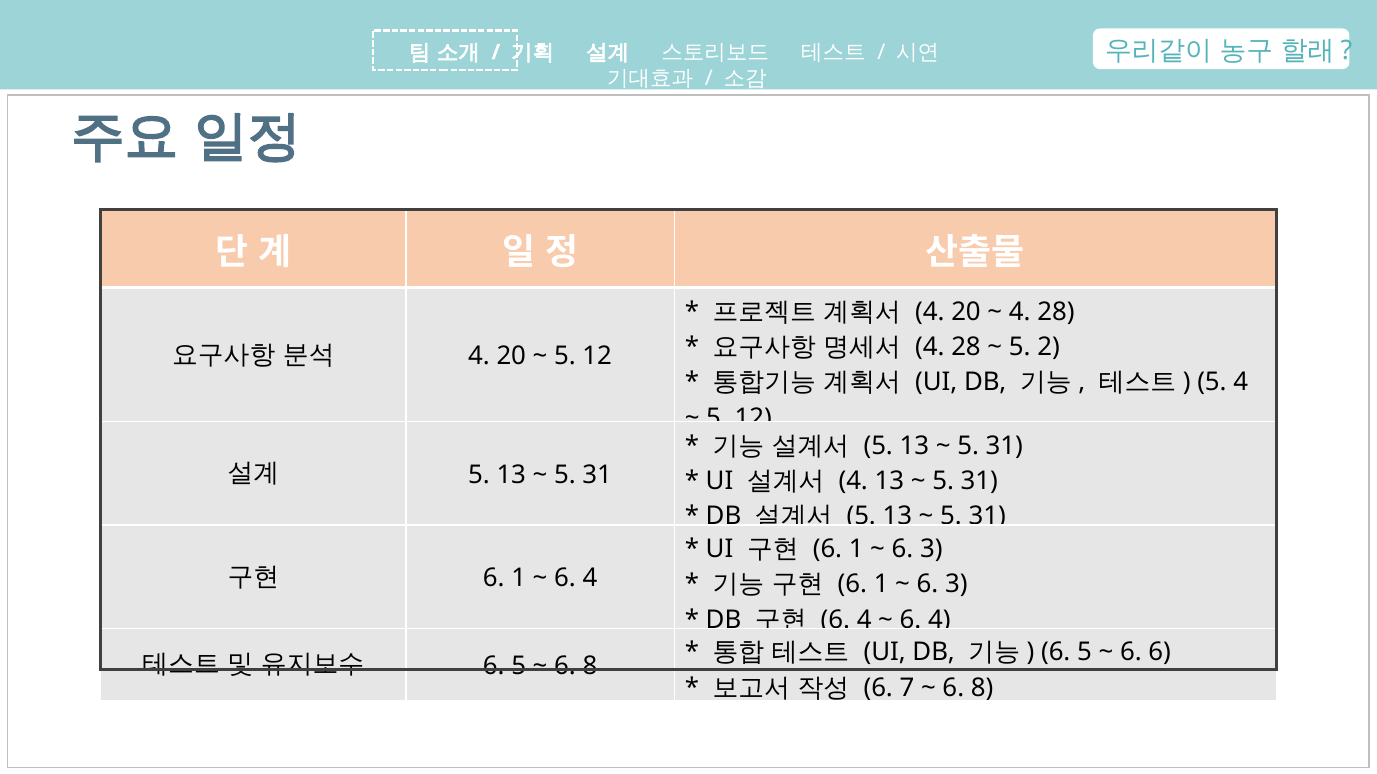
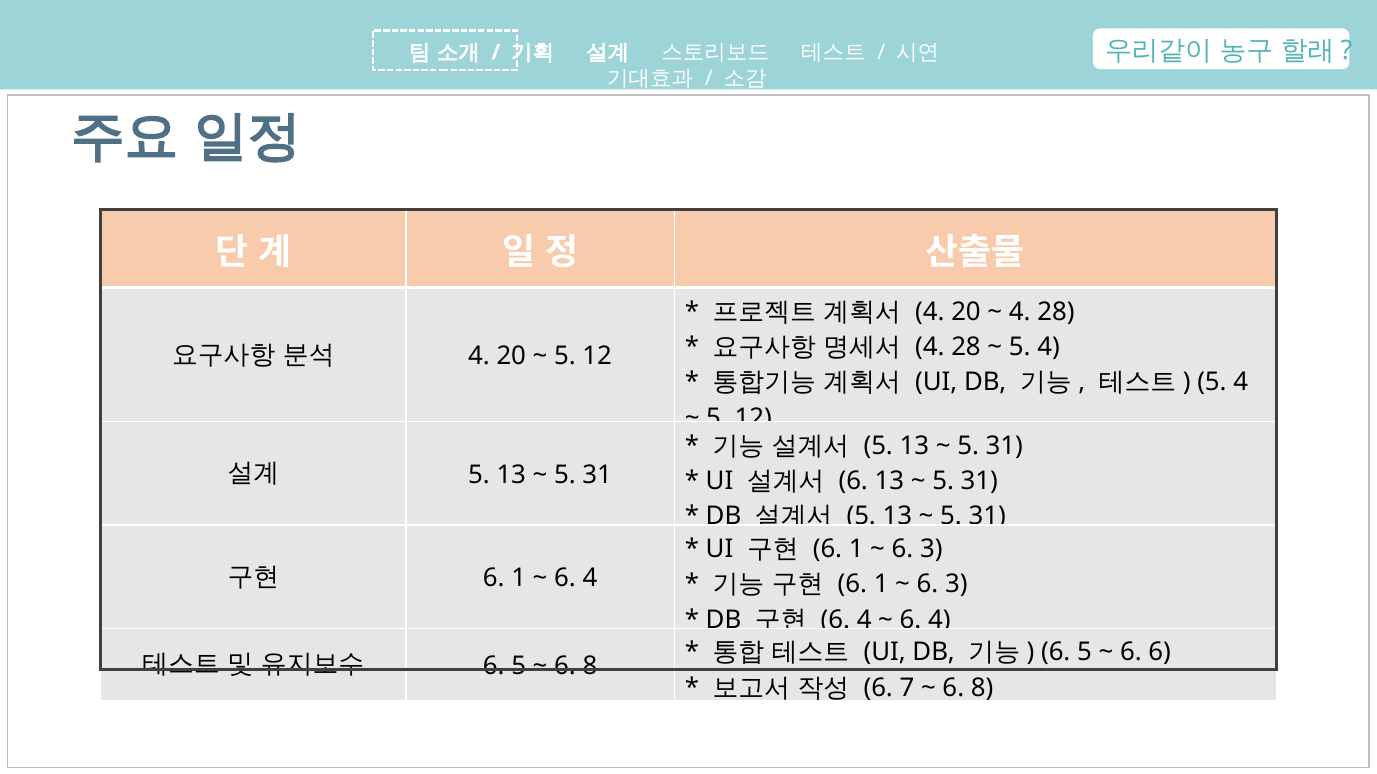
2: 2 -> 4 (1049, 347)
4: 4 -> 6 (853, 482)
